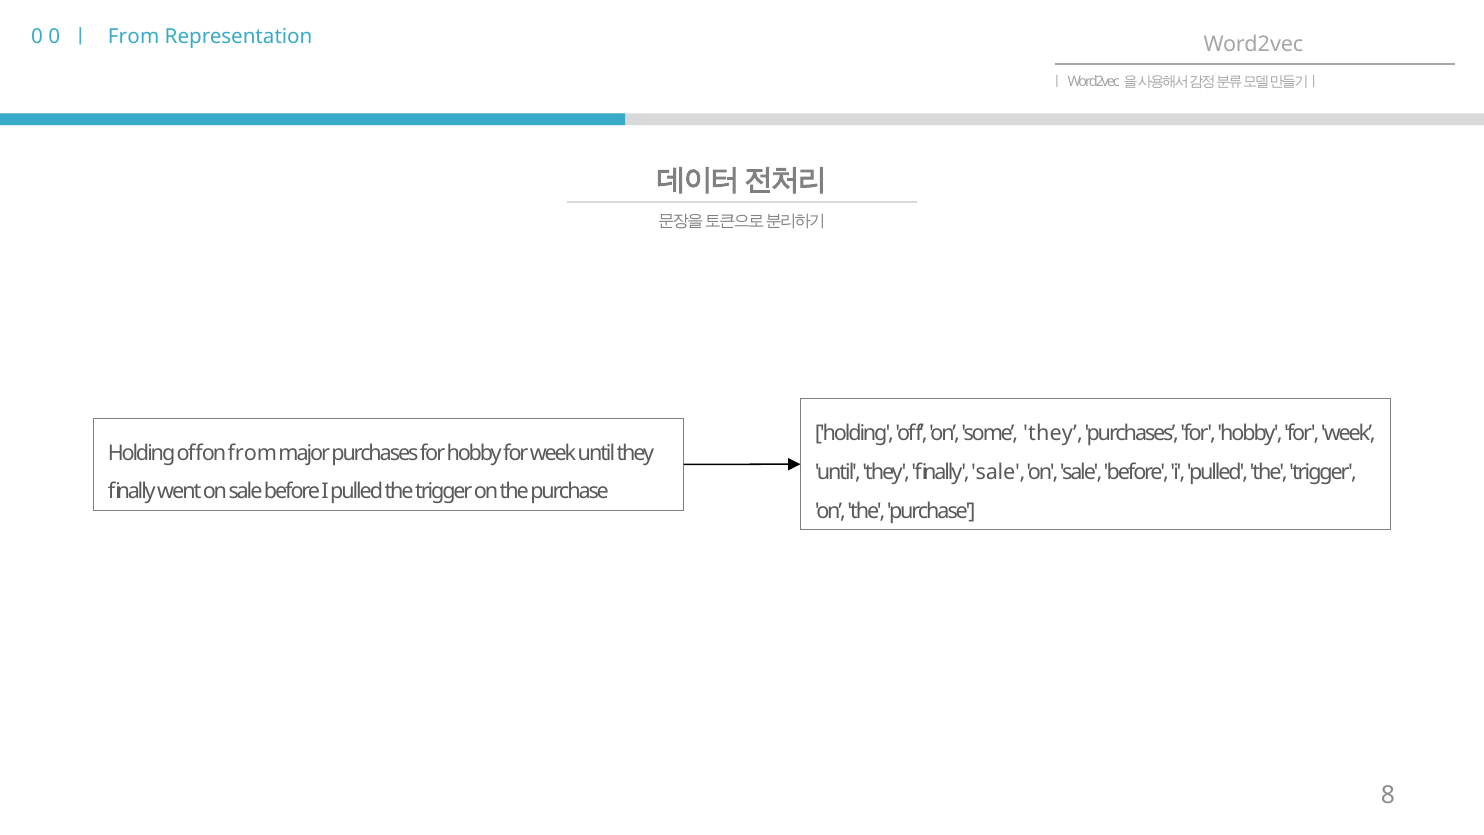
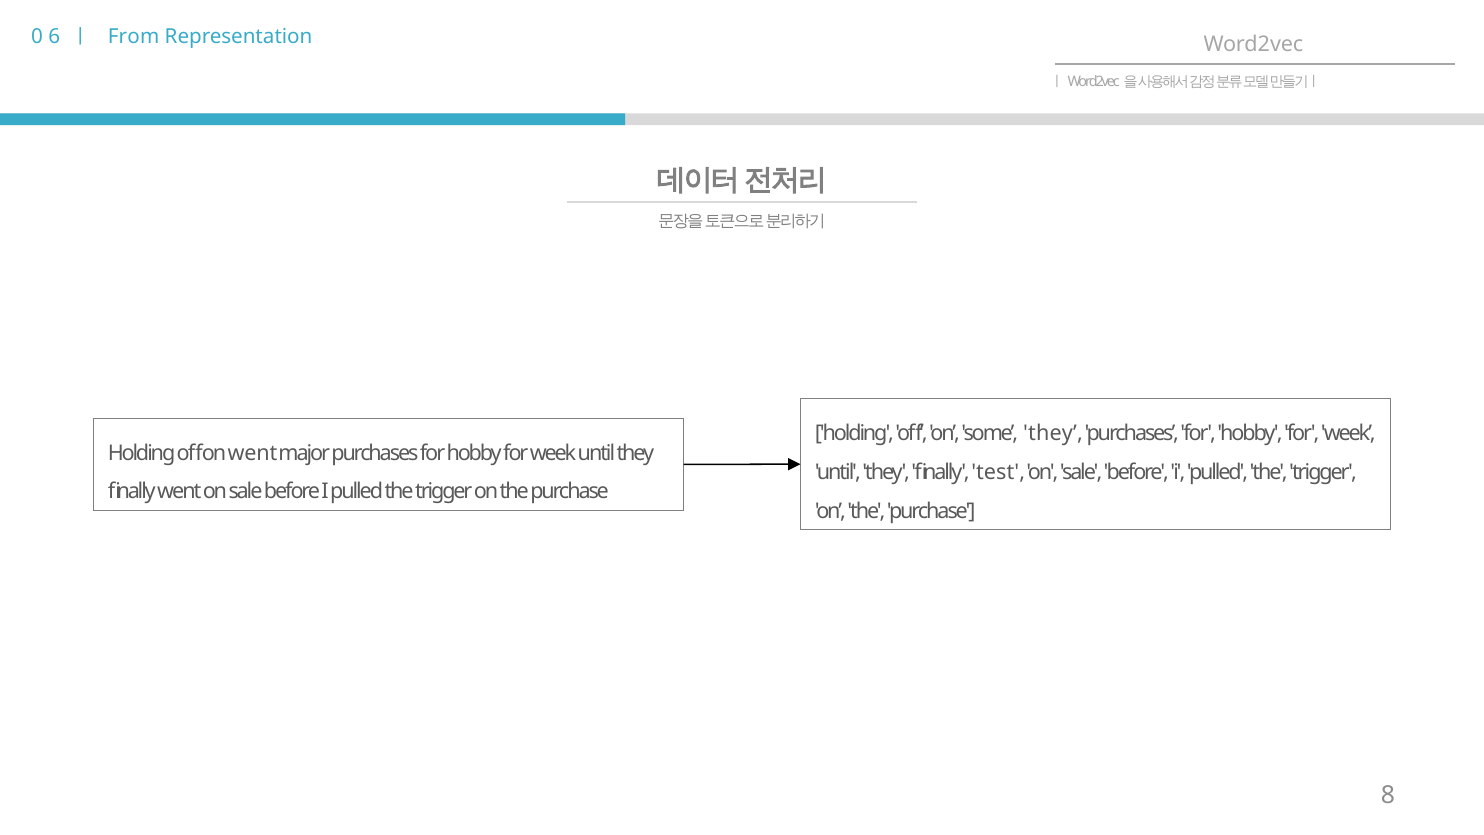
0 0: 0 -> 6 (54, 36)
on from: from -> went (252, 453)
finally sale: sale -> test (998, 472)
